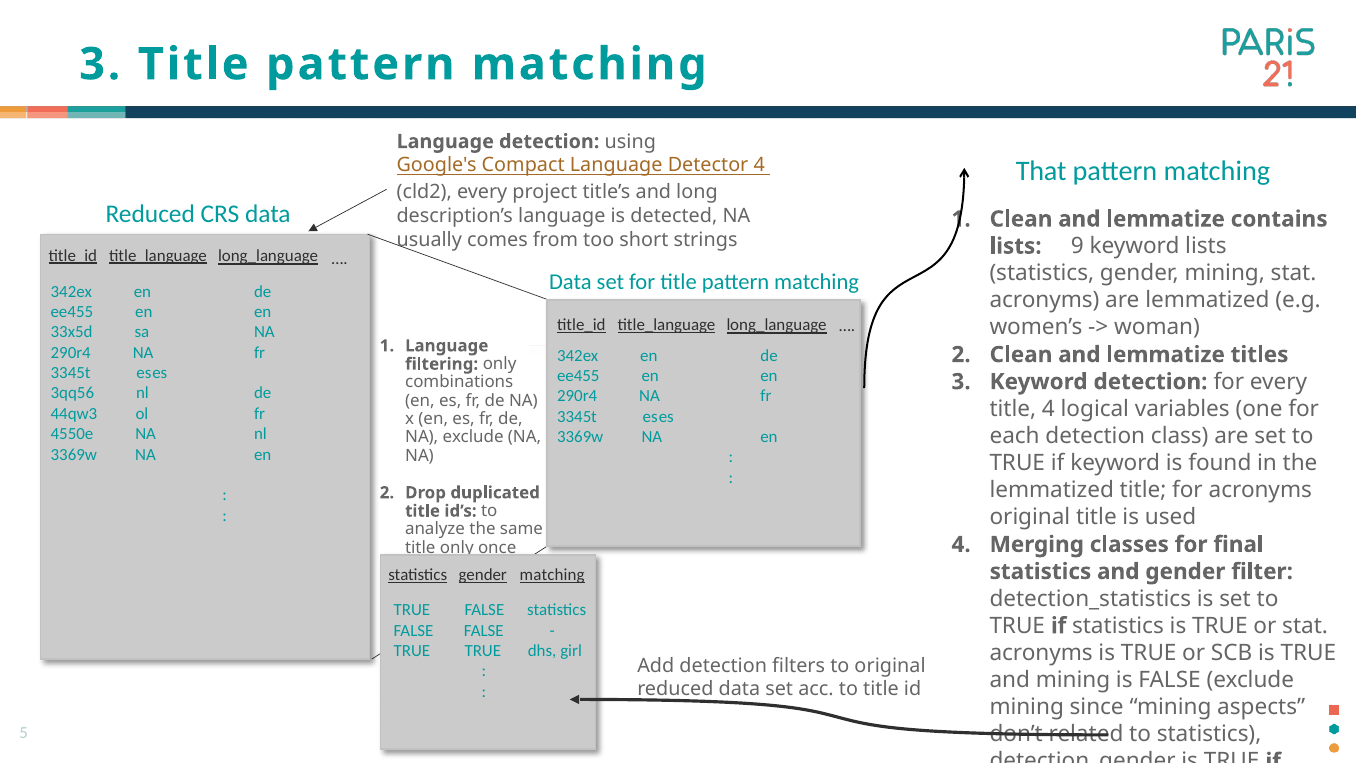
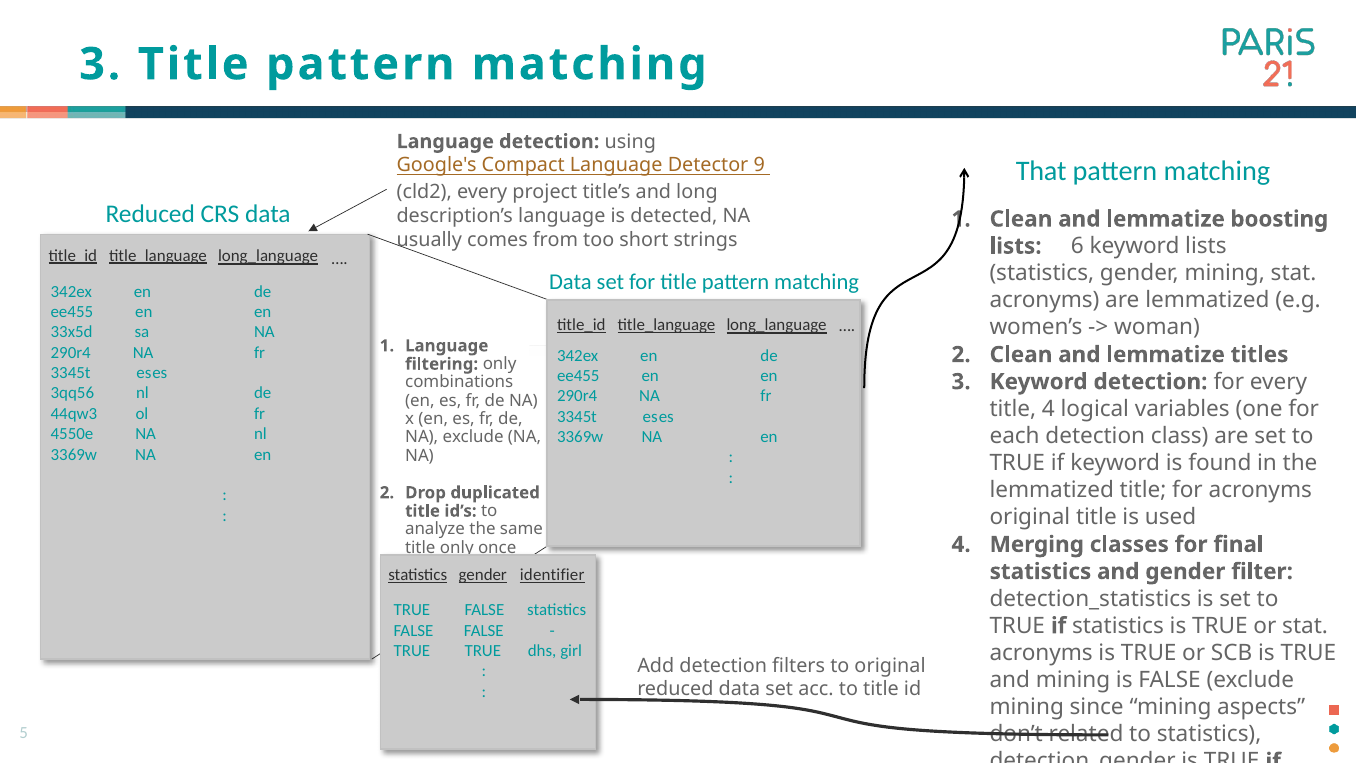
Detector 4: 4 -> 9 (759, 165)
contains: contains -> boosting (1279, 219)
9: 9 -> 6 (1077, 246)
matching: matching -> identifier (552, 575)
